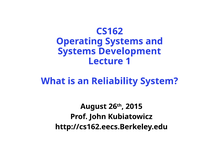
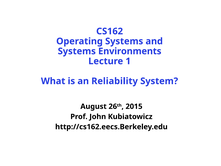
Development: Development -> Environments (130, 51)
